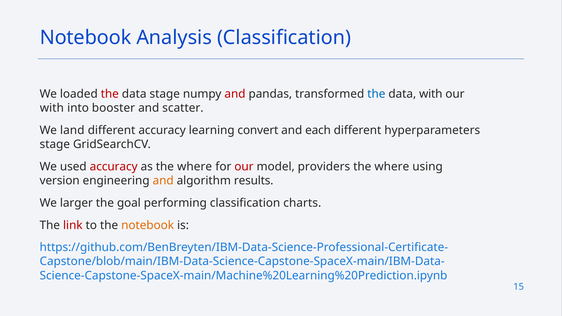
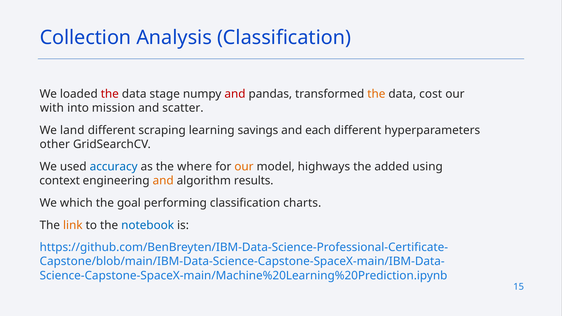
Notebook: Notebook -> Collection (85, 38)
the colour: blue -> orange (376, 94)
data with: with -> cost (431, 94)
booster: booster -> mission (113, 108)
different accuracy: accuracy -> scraping (162, 130)
convert: convert -> savings (258, 130)
stage: stage -> other (55, 144)
accuracy colour: red -> blue (114, 167)
our colour: red -> orange (244, 167)
providers: providers -> highways (324, 167)
where: where -> added (392, 167)
version: version -> context (60, 181)
larger: larger -> which (76, 203)
link colour: red -> orange (73, 225)
notebook colour: orange -> blue (148, 225)
